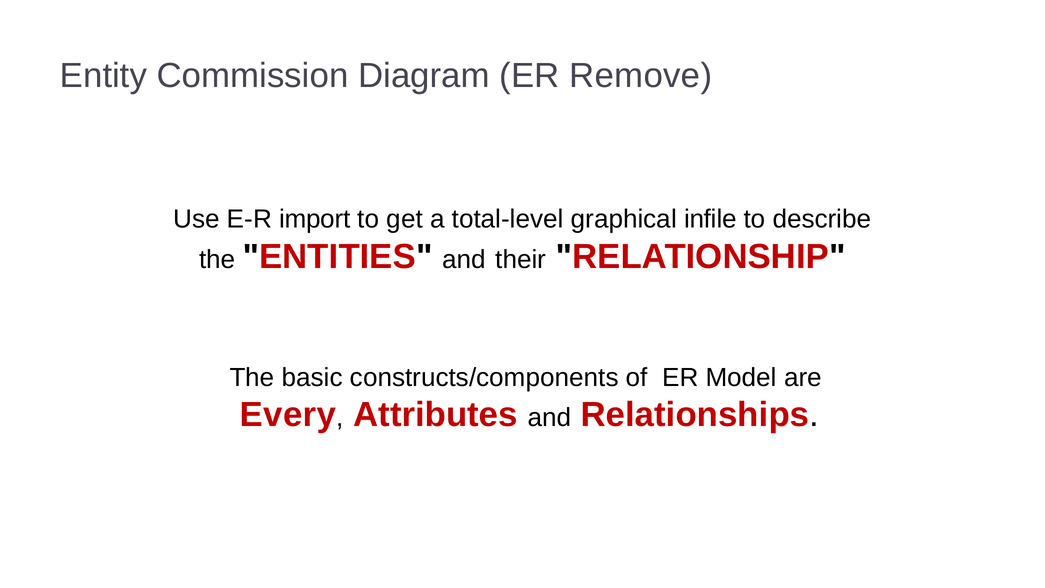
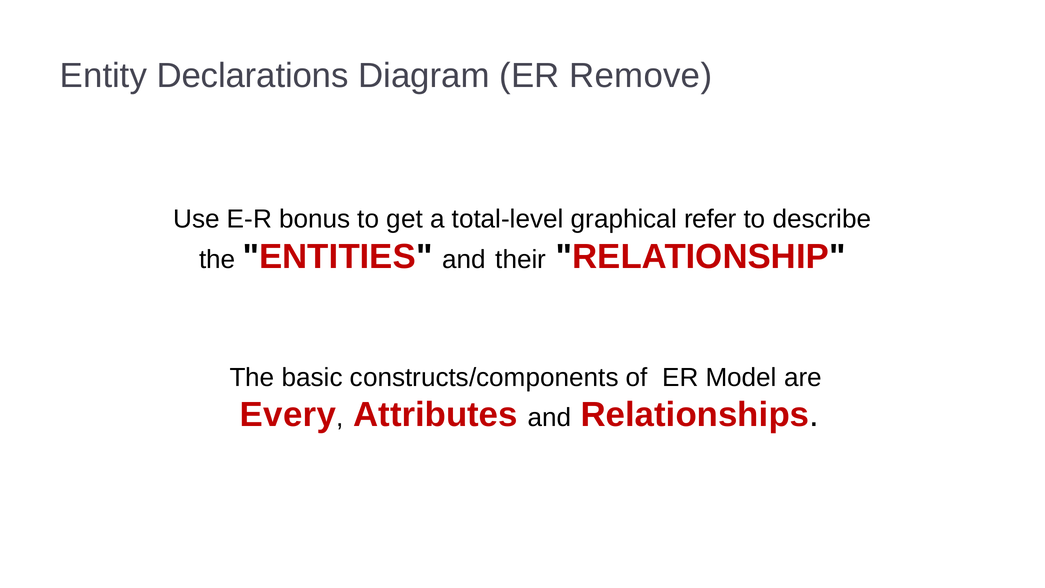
Commission: Commission -> Declarations (253, 76)
import: import -> bonus (315, 219)
infile: infile -> refer (710, 219)
